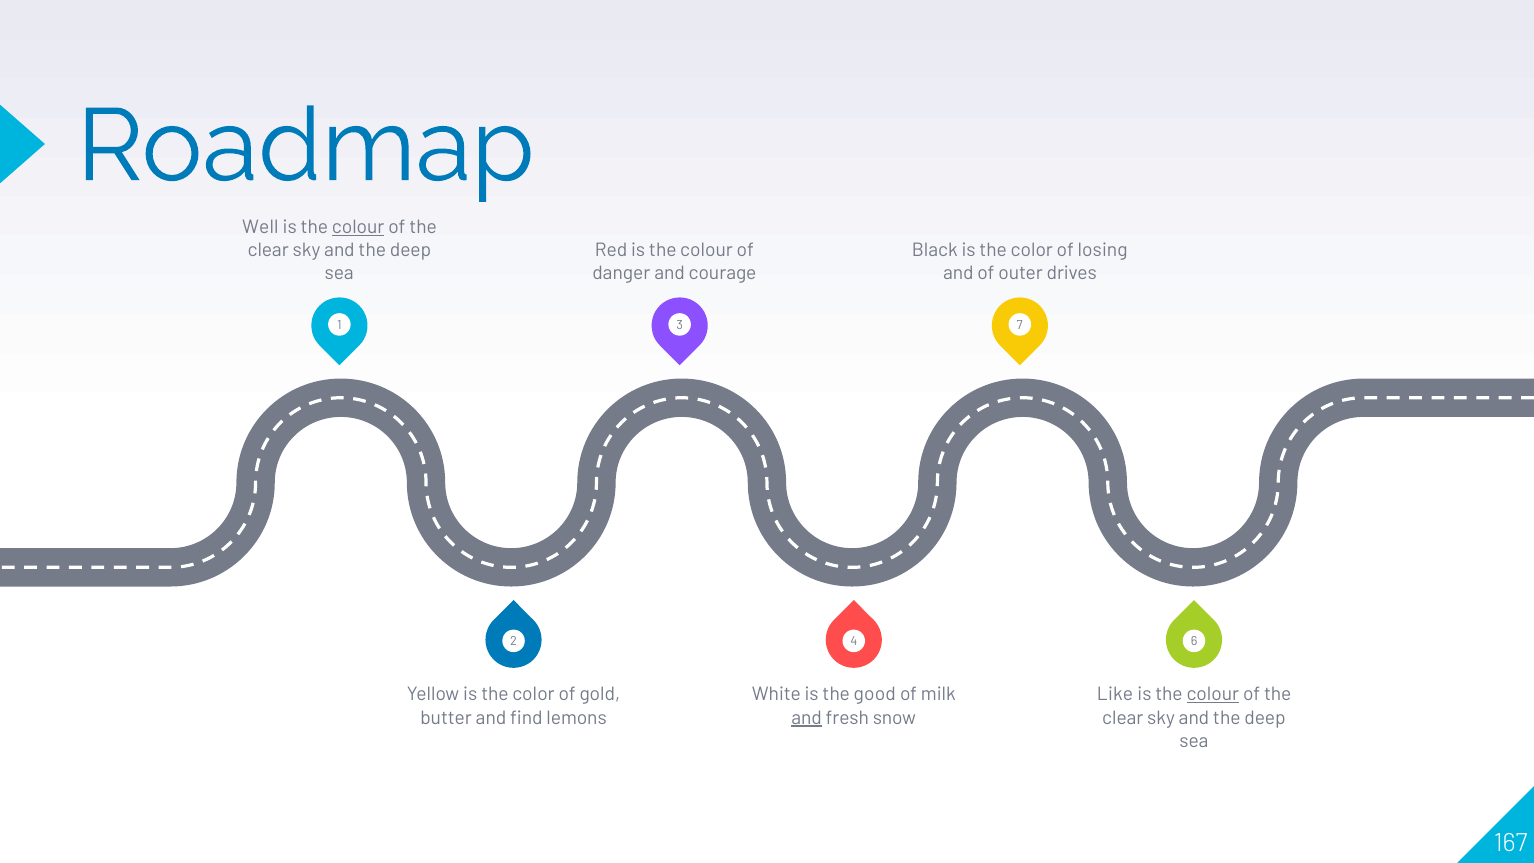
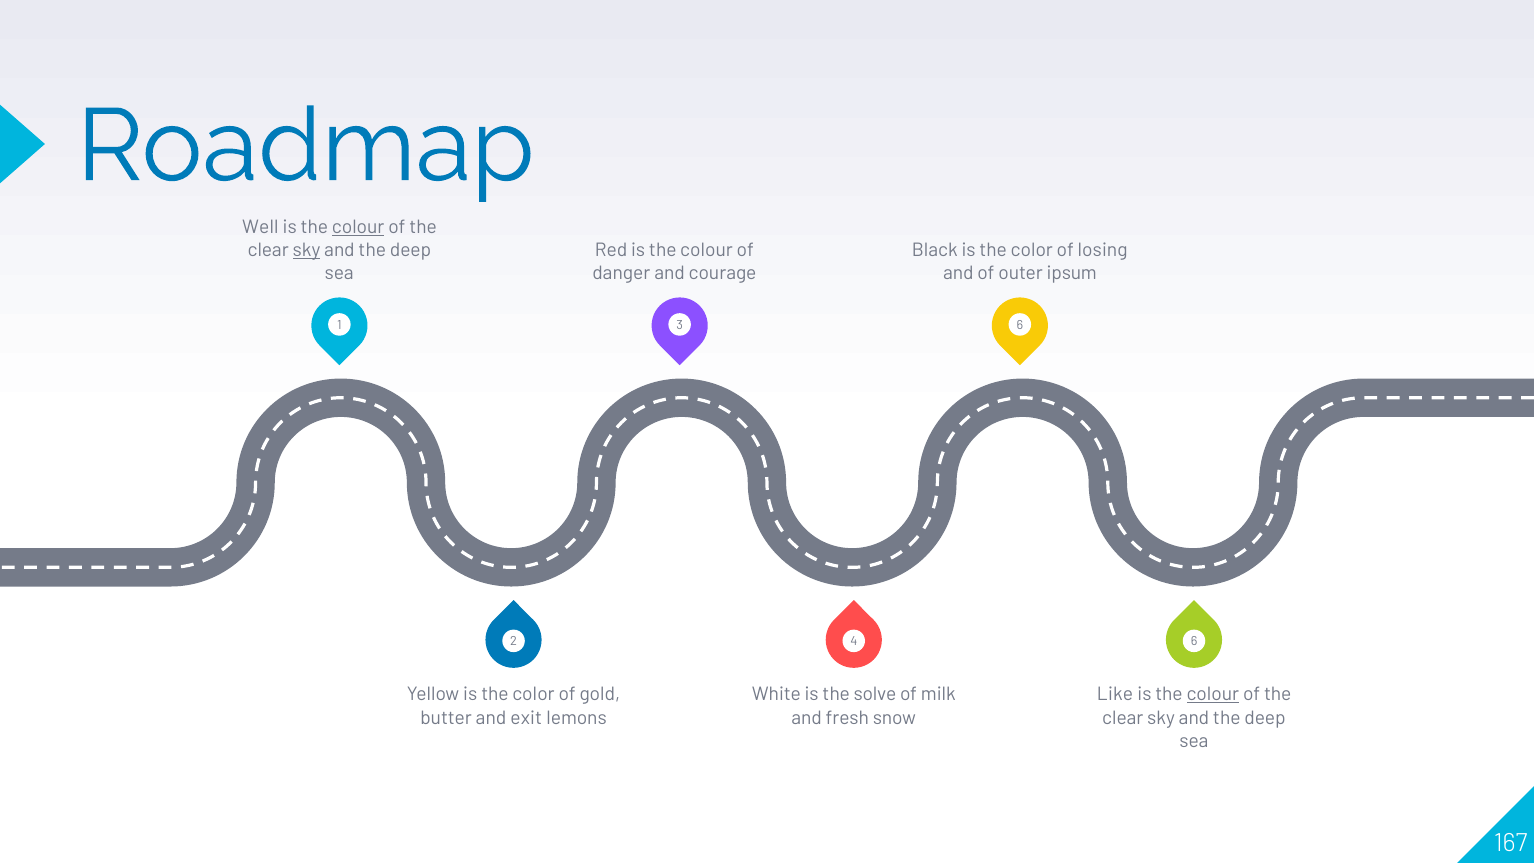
sky underline: none -> present (306, 250)
drives: drives -> ipsum (1072, 273)
3 7: 7 -> 6 (1020, 325)
good: good -> solve (875, 695)
find: find -> exit (526, 718)
and underline: present -> none (807, 718)
